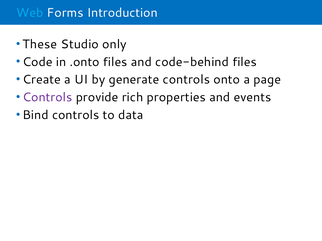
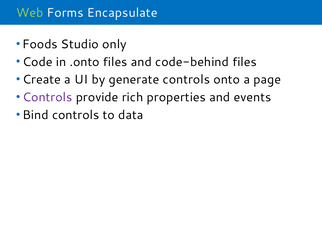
Web colour: light blue -> light green (30, 13)
Introduction: Introduction -> Encapsulate (122, 13)
These: These -> Foods (40, 44)
